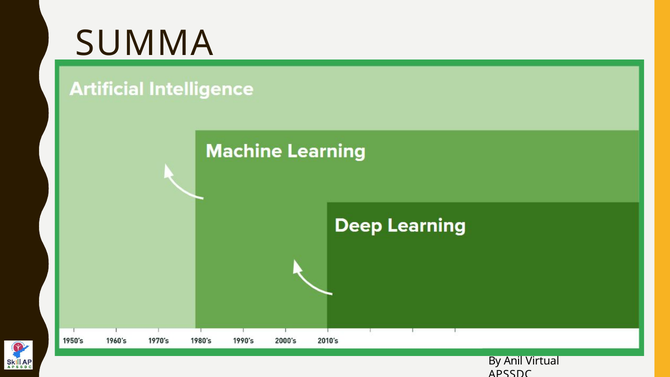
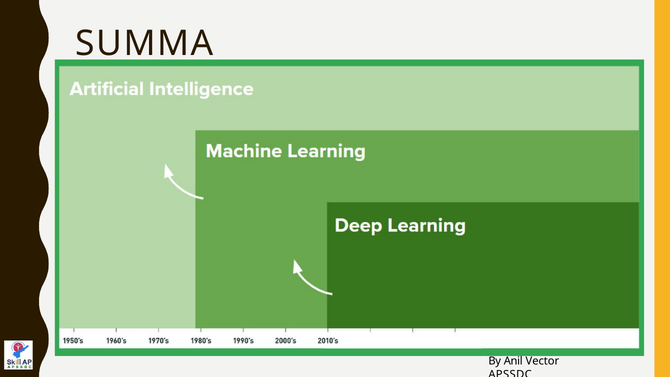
Virtual: Virtual -> Vector (542, 361)
